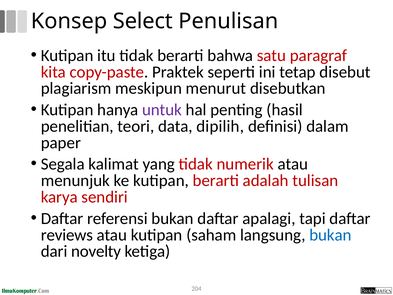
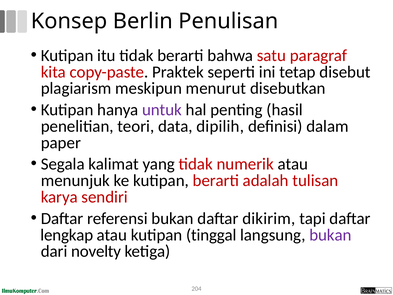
Select: Select -> Berlin (143, 21)
apalagi: apalagi -> dikirim (269, 218)
reviews: reviews -> lengkap (67, 235)
saham: saham -> tinggal (211, 235)
bukan colour: blue -> purple (330, 235)
